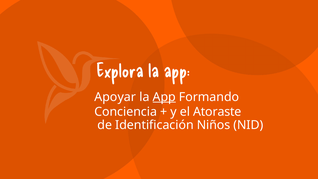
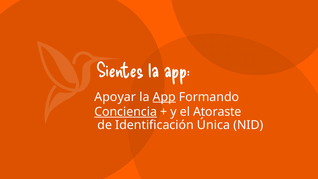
Explora: Explora -> Sientes (120, 71)
Conciencia underline: none -> present (126, 112)
Niños: Niños -> Única (213, 125)
